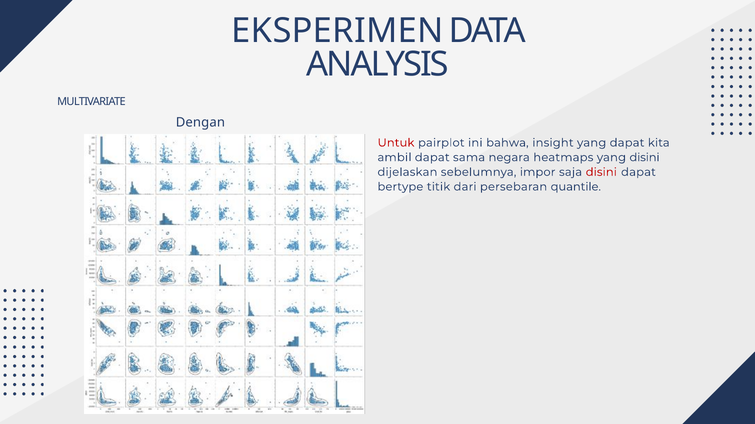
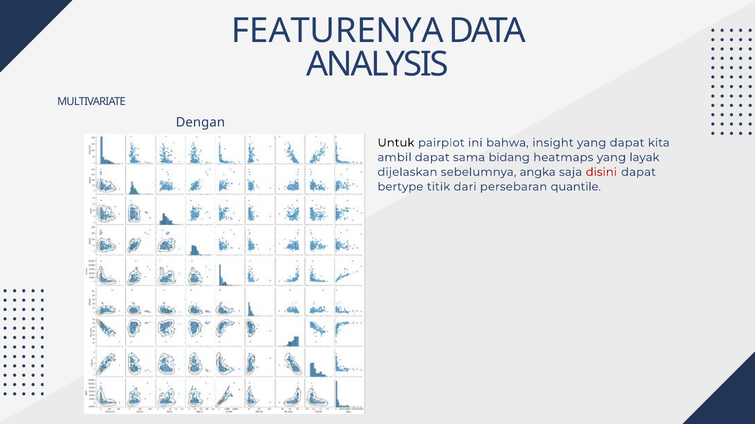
EKSPERIMEN: EKSPERIMEN -> FEATURENYA (338, 31)
Untuk colour: red -> black (396, 143)
negara: negara -> bidang (509, 158)
yang disini: disini -> layak (644, 158)
impor: impor -> angka (538, 172)
